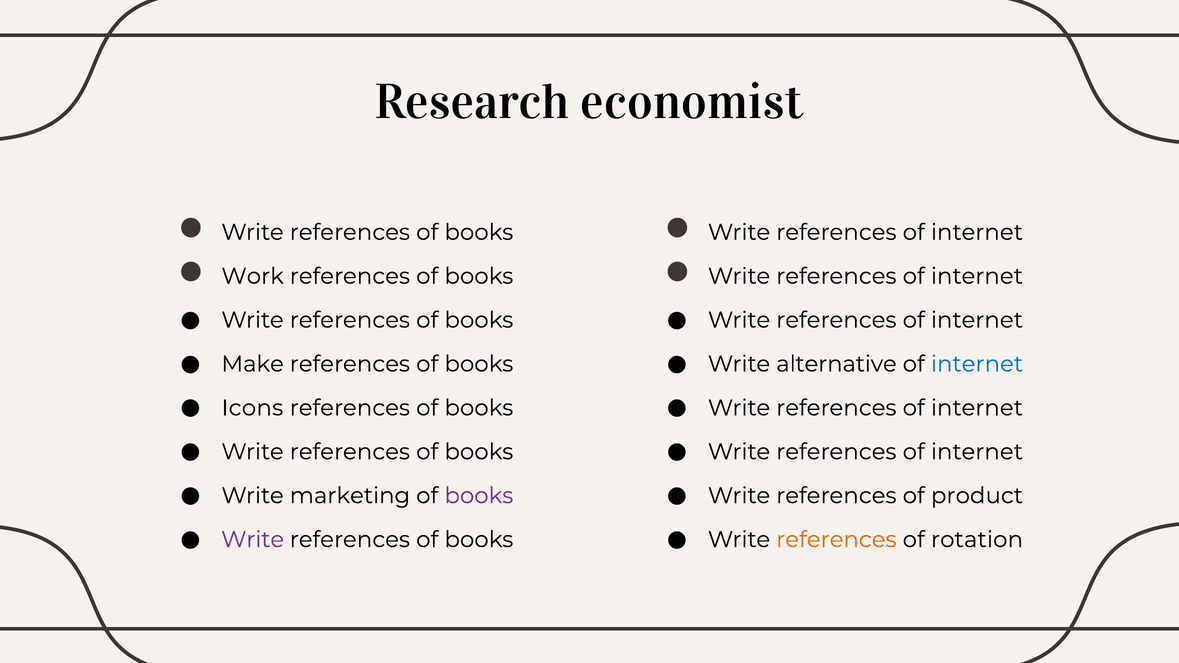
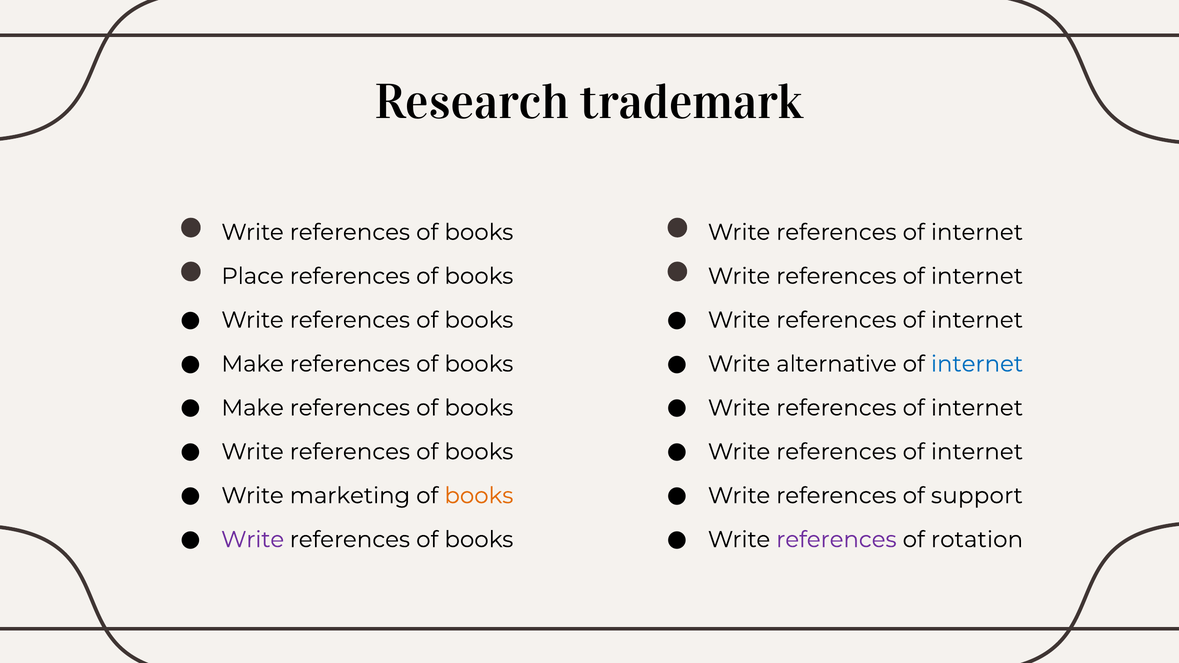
economist: economist -> trademark (692, 102)
Work: Work -> Place (253, 276)
Icons: Icons -> Make (253, 408)
books colour: purple -> orange (479, 496)
product: product -> support (977, 496)
references colour: orange -> purple (836, 540)
